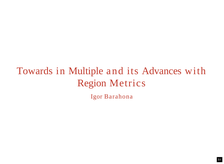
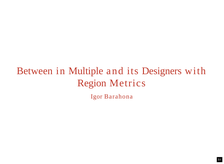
Towards: Towards -> Between (35, 71)
Advances: Advances -> Designers (162, 71)
